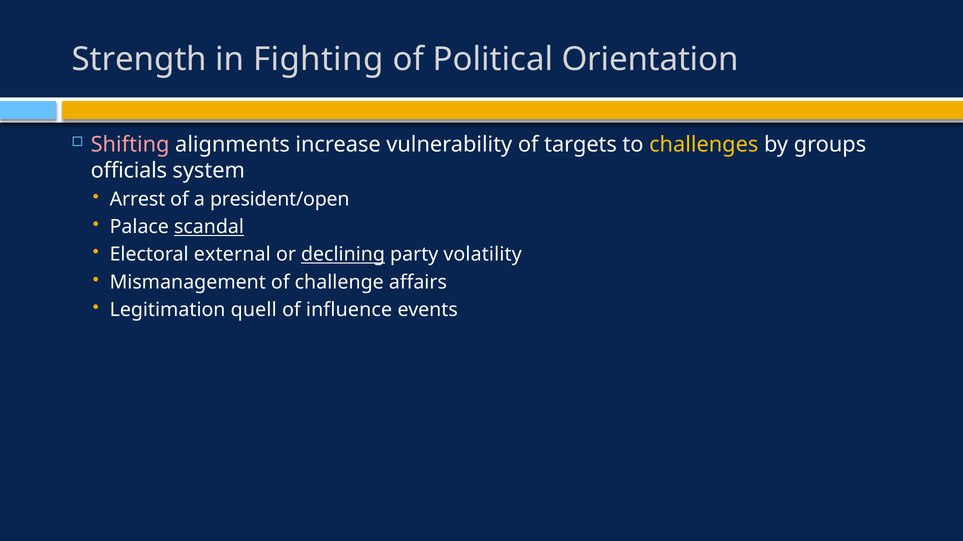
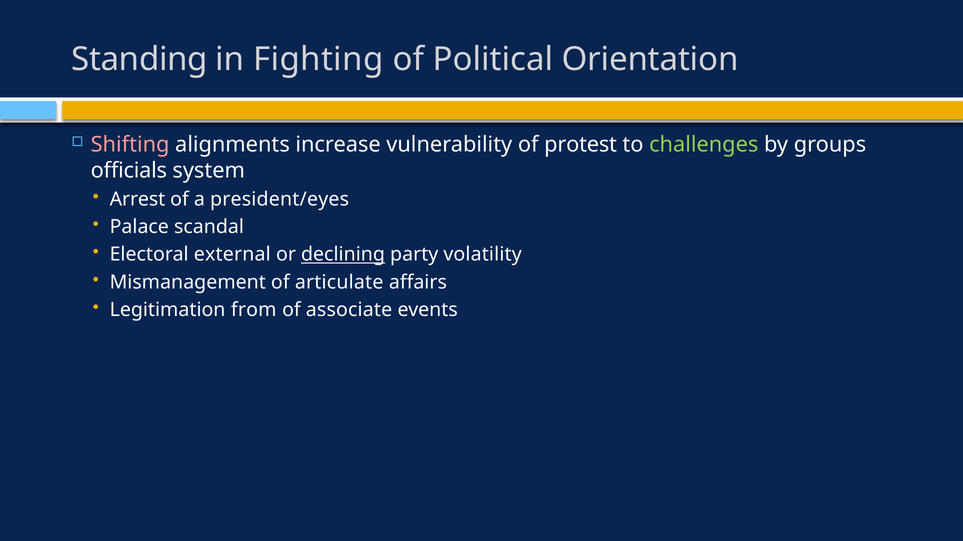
Strength: Strength -> Standing (139, 59)
targets: targets -> protest (581, 145)
challenges colour: yellow -> light green (704, 145)
president/open: president/open -> president/eyes (280, 200)
scandal underline: present -> none (209, 227)
challenge: challenge -> articulate (339, 282)
quell: quell -> from (254, 310)
influence: influence -> associate (349, 310)
